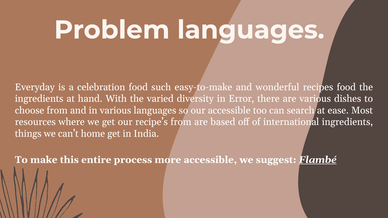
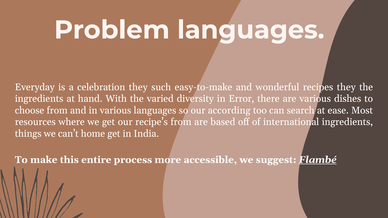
celebration food: food -> they (138, 87)
recipes food: food -> they (346, 87)
our accessible: accessible -> according (229, 110)
